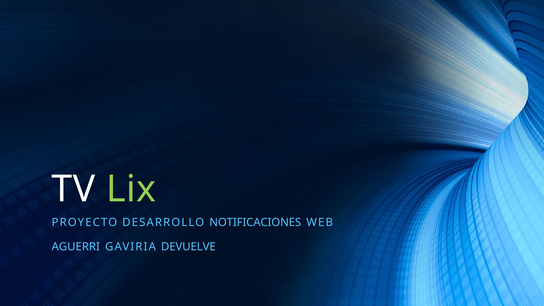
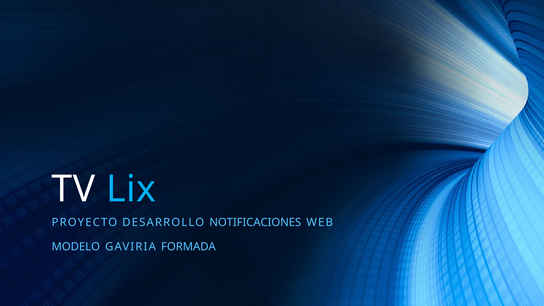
Lix colour: light green -> light blue (131, 189)
AGUERRI: AGUERRI -> MODELO (76, 247)
DEVUELVE: DEVUELVE -> FORMADA (188, 247)
